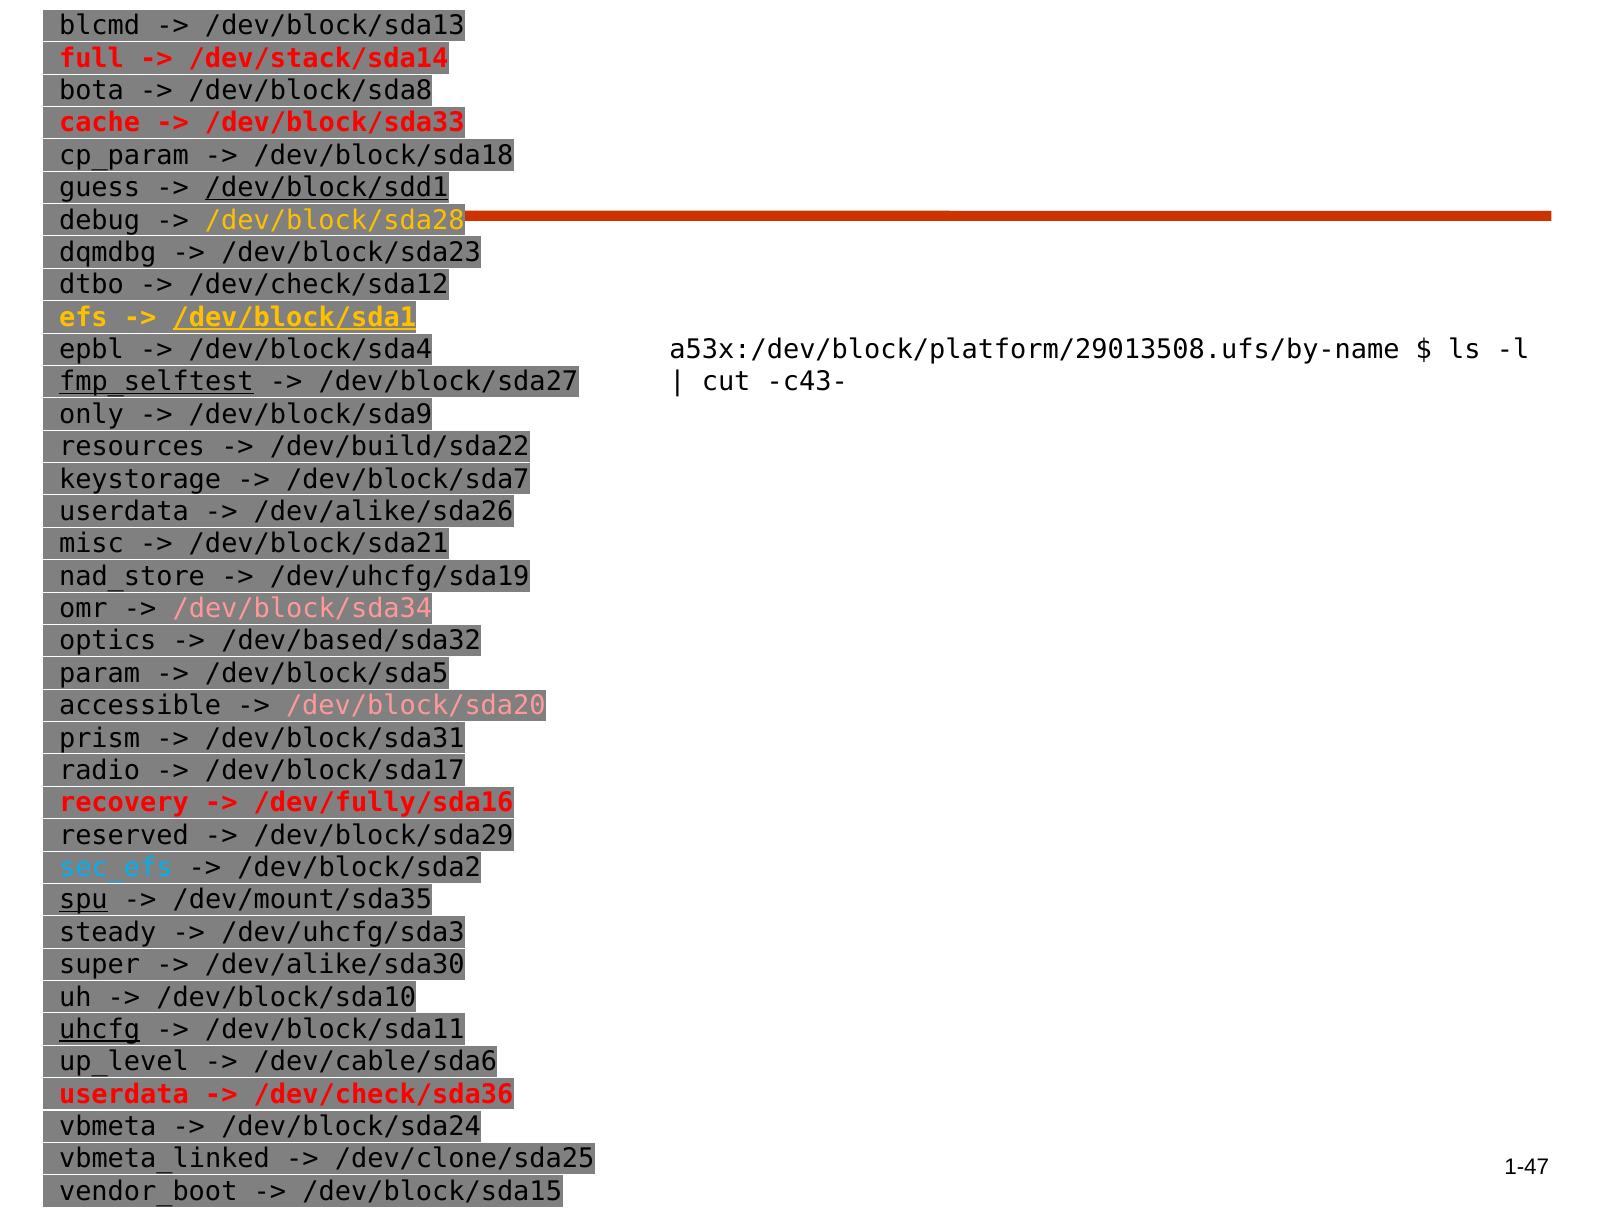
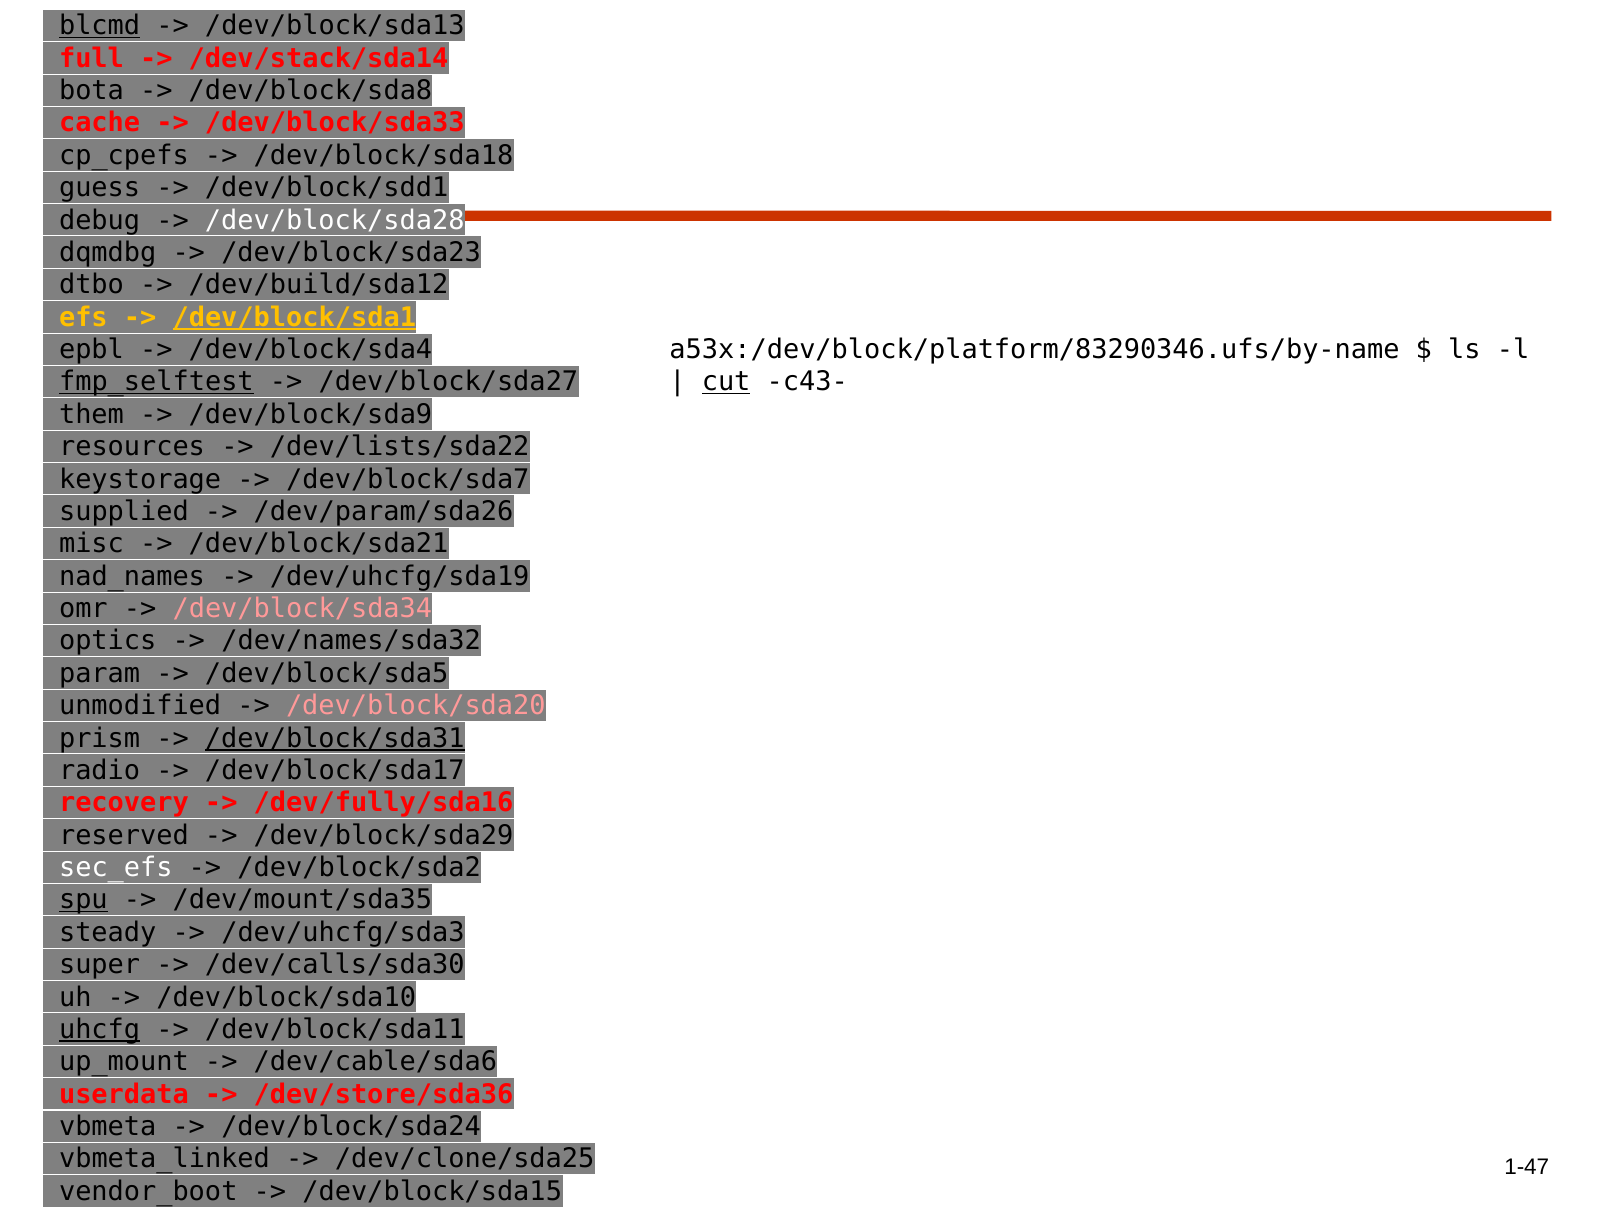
blcmd underline: none -> present (100, 26)
cp_param: cp_param -> cp_cpefs (124, 155)
/dev/block/sdd1 underline: present -> none (327, 188)
/dev/block/sda28 colour: yellow -> white (335, 220)
/dev/check/sda12: /dev/check/sda12 -> /dev/build/sda12 (319, 285)
a53x:/dev/block/platform/29013508.ufs/by-name: a53x:/dev/block/platform/29013508.ufs/by-name -> a53x:/dev/block/platform/83290346.ufs/by-name (1035, 350)
cut underline: none -> present (726, 382)
only: only -> them (91, 415)
/dev/build/sda22: /dev/build/sda22 -> /dev/lists/sda22 (400, 447)
userdata: userdata -> supplied (124, 512)
/dev/alike/sda26: /dev/alike/sda26 -> /dev/param/sda26 (383, 512)
nad_store: nad_store -> nad_names (132, 576)
/dev/based/sda32: /dev/based/sda32 -> /dev/names/sda32 (351, 641)
accessible: accessible -> unmodified (140, 706)
/dev/block/sda31 underline: none -> present (335, 738)
sec_efs colour: light blue -> white (116, 868)
/dev/alike/sda30: /dev/alike/sda30 -> /dev/calls/sda30 (335, 965)
up_level: up_level -> up_mount (124, 1062)
/dev/check/sda36: /dev/check/sda36 -> /dev/store/sda36 (383, 1095)
